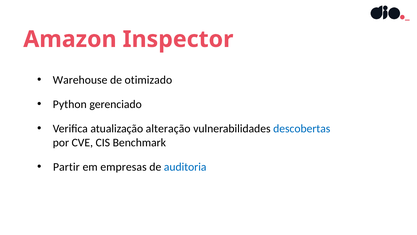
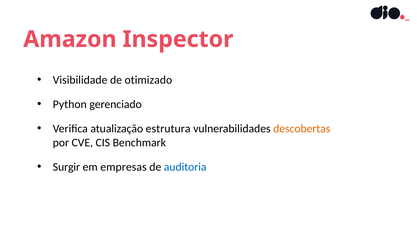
Warehouse: Warehouse -> Visibilidade (80, 80)
alteração: alteração -> estrutura (168, 128)
descobertas colour: blue -> orange (302, 128)
Partir: Partir -> Surgir (66, 167)
